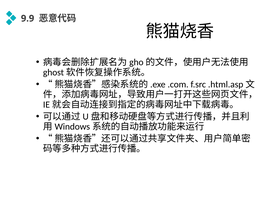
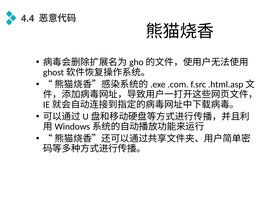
9.9: 9.9 -> 4.4 (28, 18)
